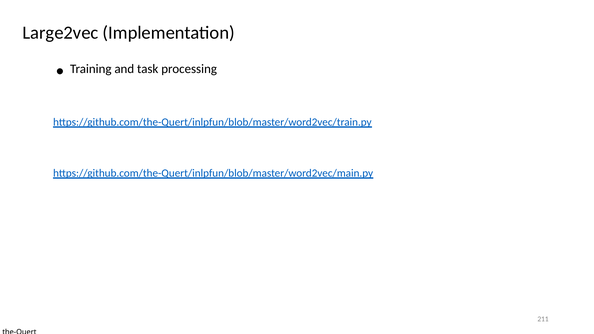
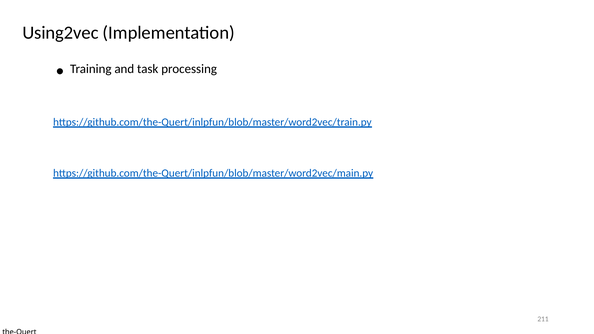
Large2vec: Large2vec -> Using2vec (60, 33)
